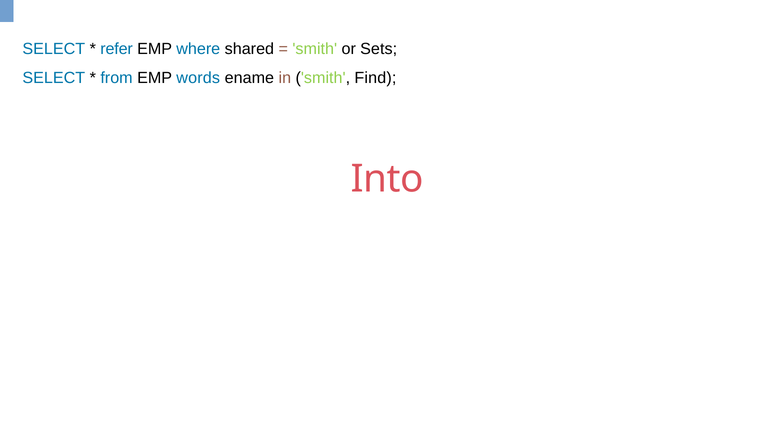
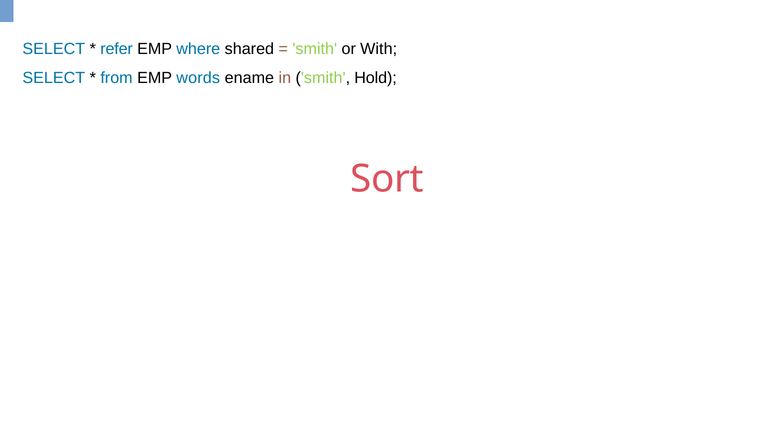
Sets: Sets -> With (379, 49)
Find: Find -> Hold (376, 78)
Into: Into -> Sort (387, 179)
